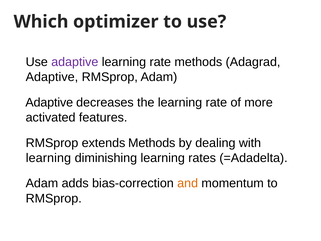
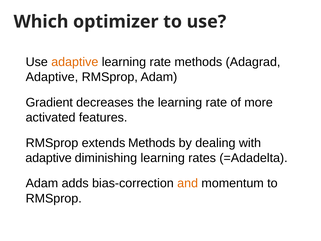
adaptive colour: purple -> orange (75, 62)
Adaptive: Adaptive -> Gradient (49, 103)
learning: learning -> adaptive (49, 158)
